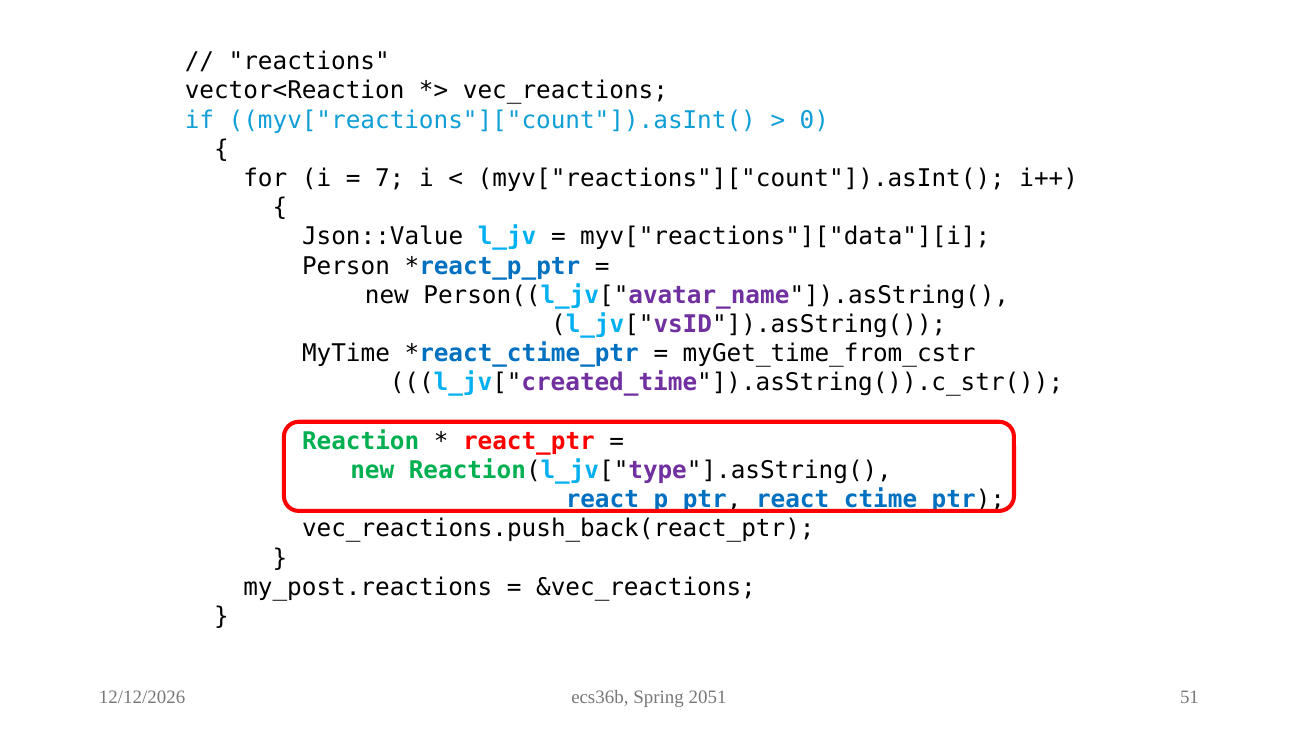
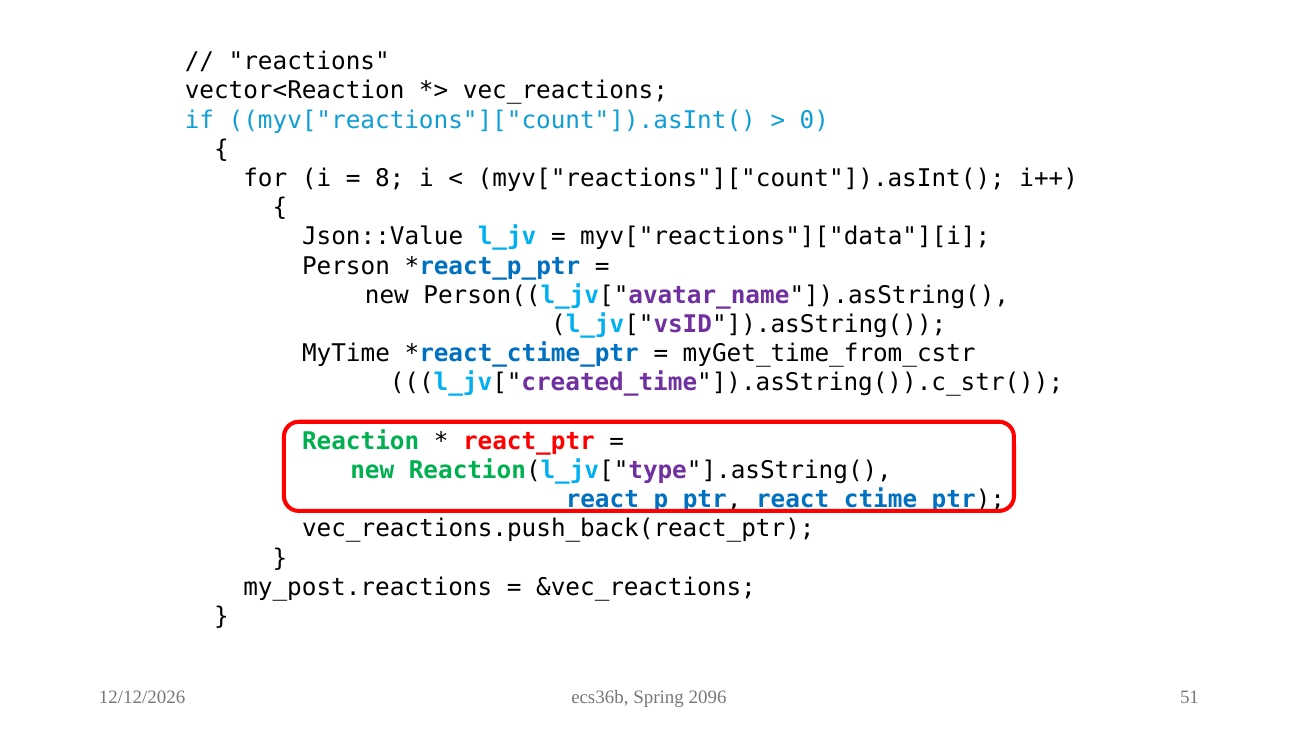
7: 7 -> 8 (390, 178)
2051: 2051 -> 2096 (708, 697)
